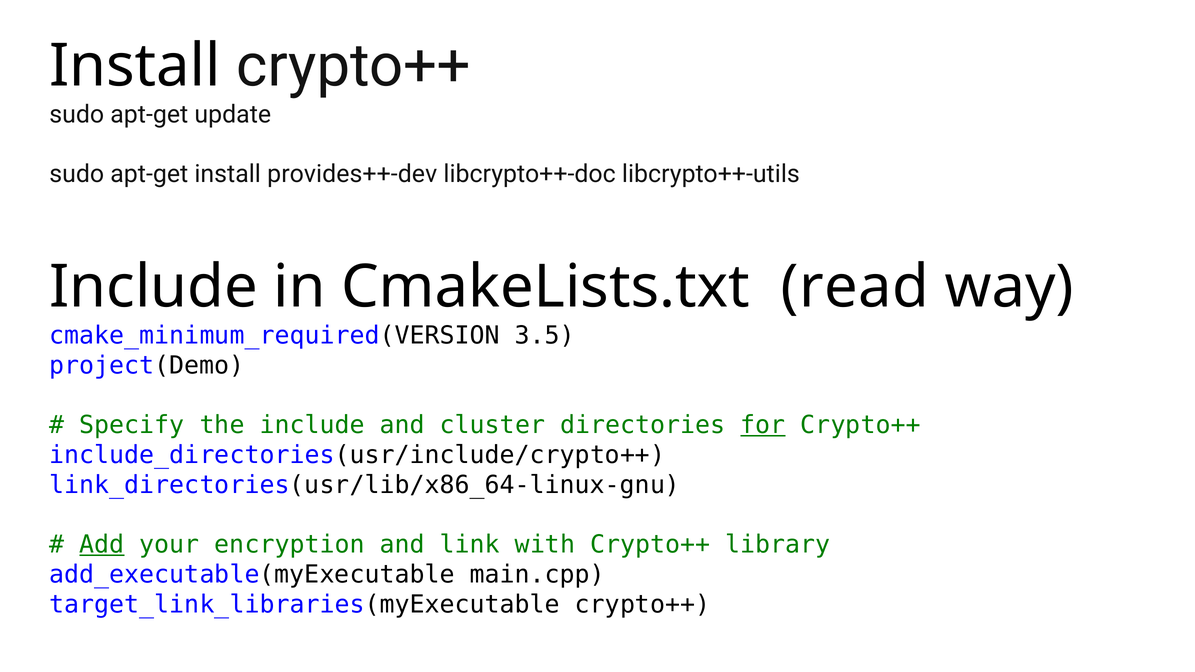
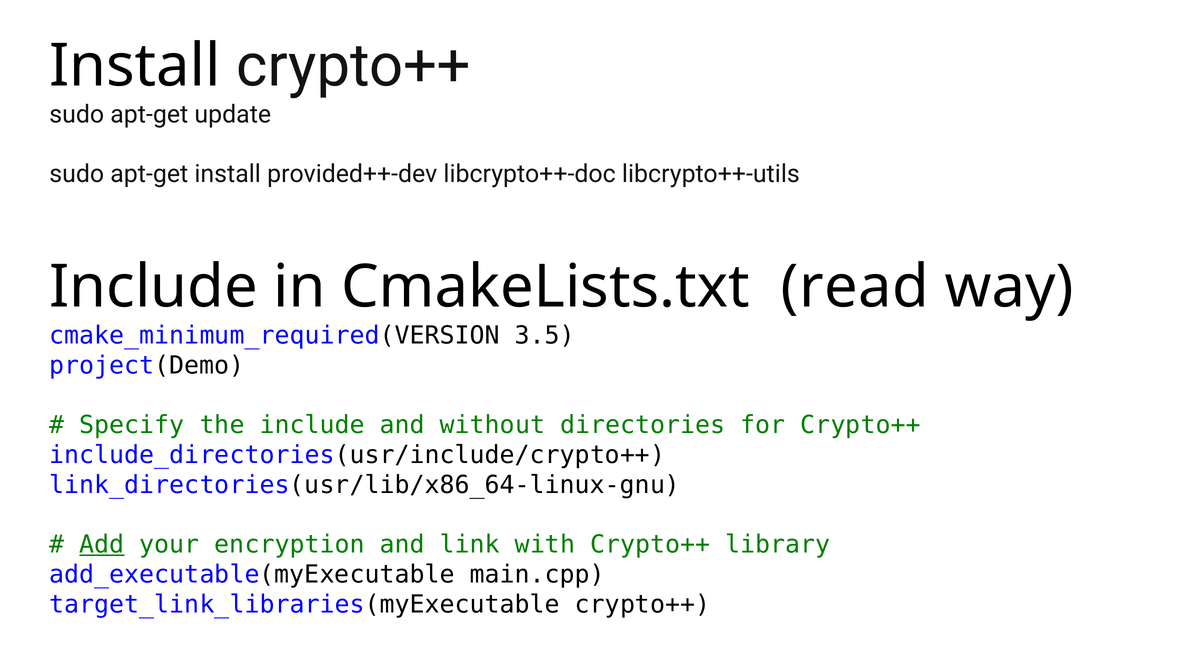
provides++-dev: provides++-dev -> provided++-dev (352, 174)
cluster: cluster -> without (492, 425)
for underline: present -> none (763, 425)
